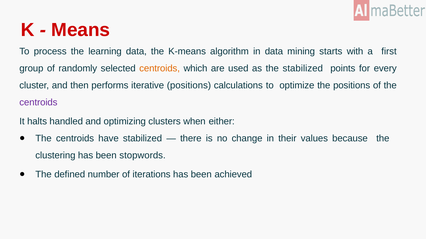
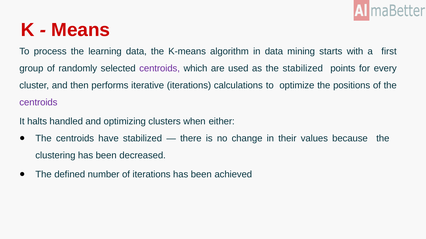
centroids colour: orange -> purple (160, 69)
iterative positions: positions -> iterations (189, 86)
stopwords: stopwords -> decreased (143, 156)
